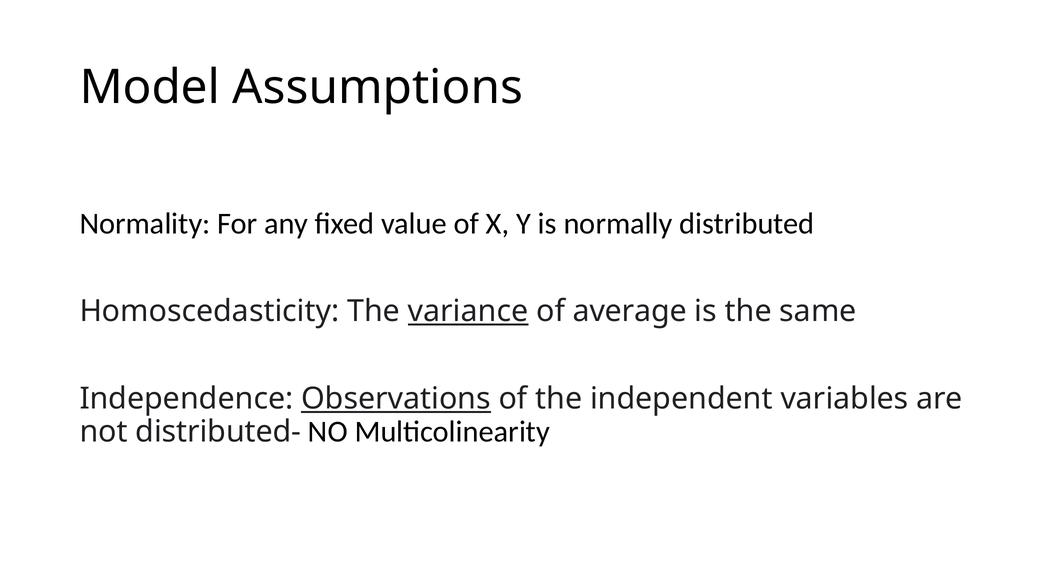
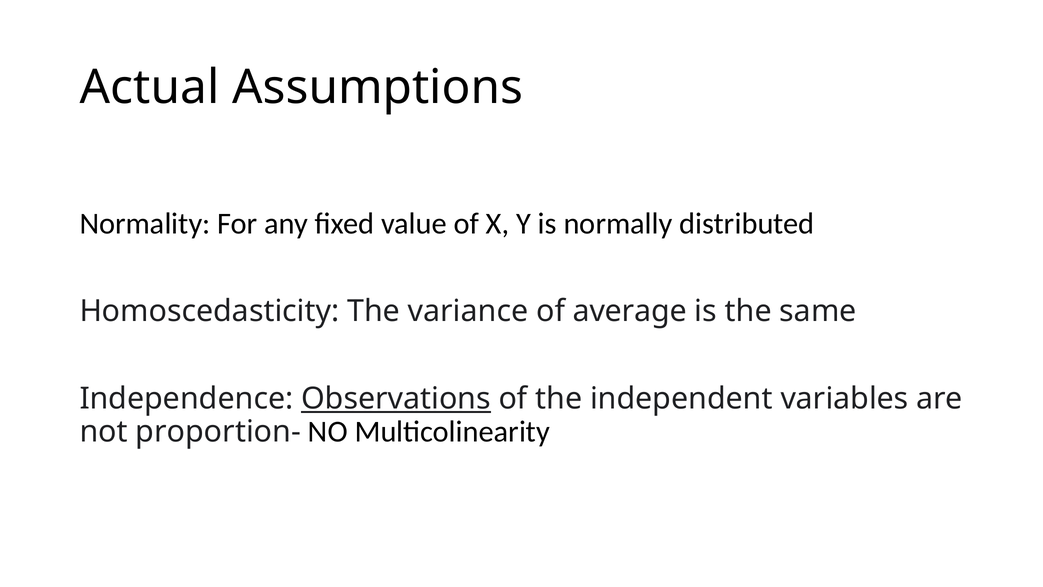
Model: Model -> Actual (150, 88)
variance underline: present -> none (468, 311)
distributed-: distributed- -> proportion- (218, 432)
